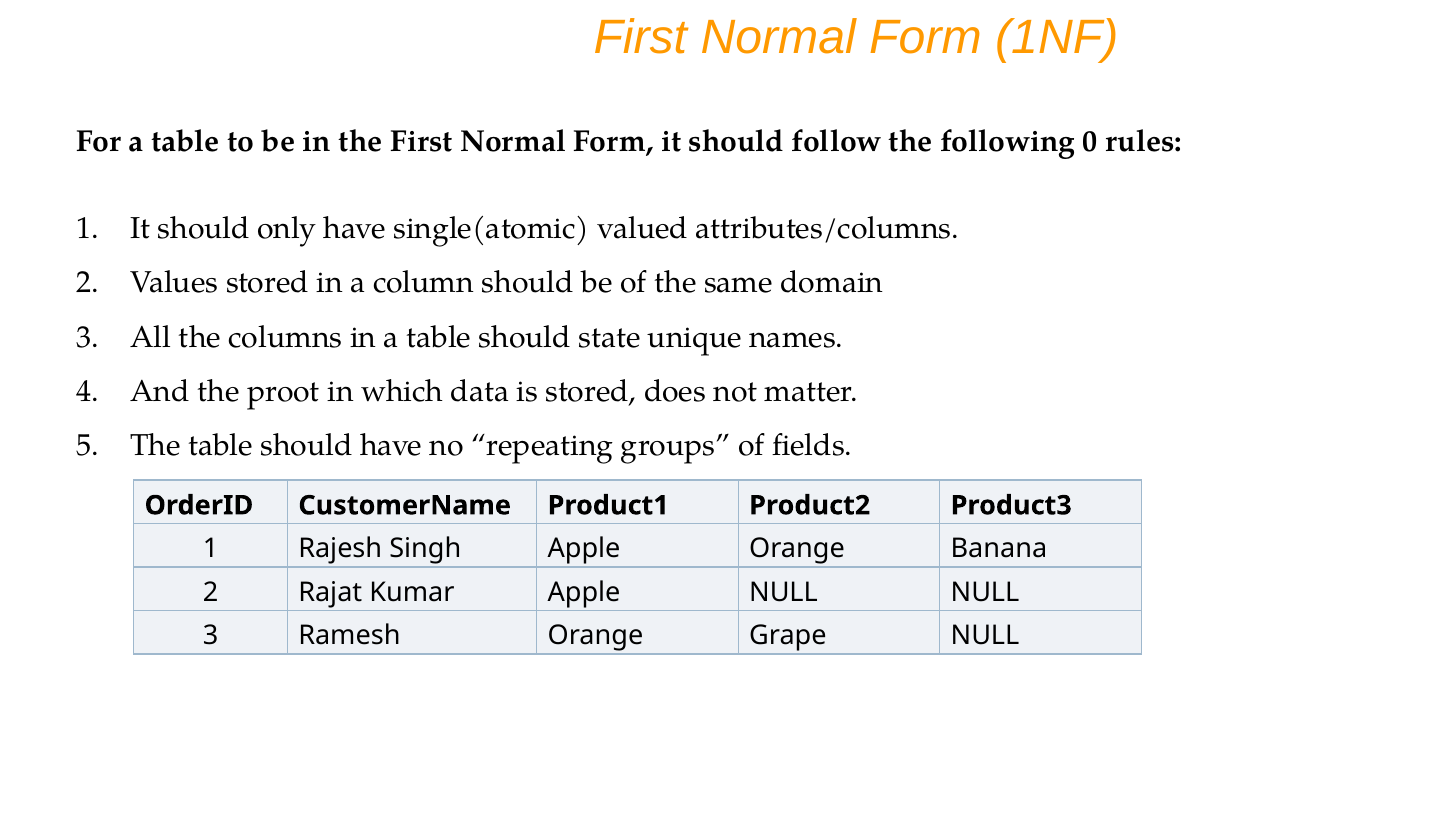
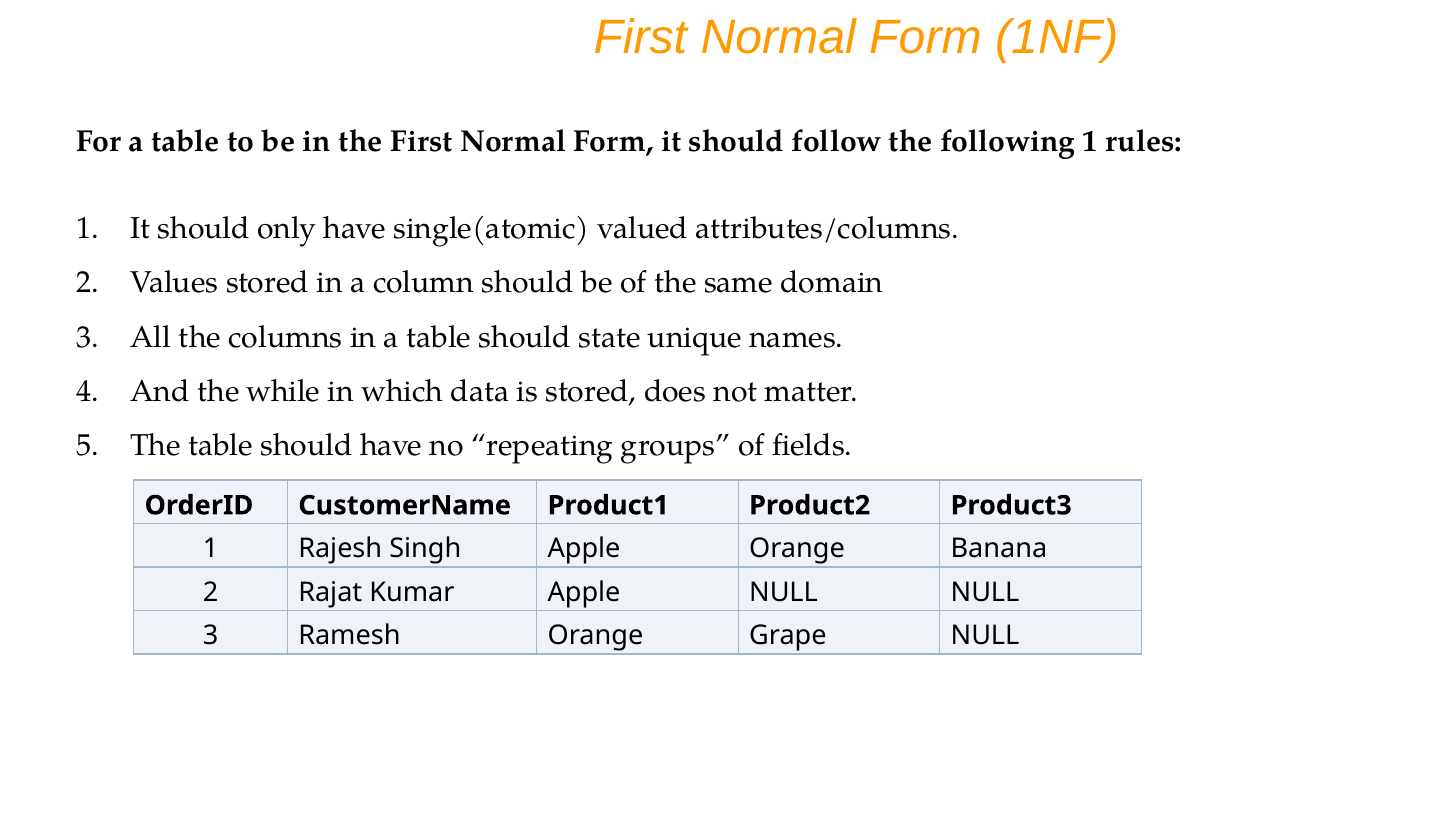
following 0: 0 -> 1 (1090, 142)
proot: proot -> while (284, 391)
